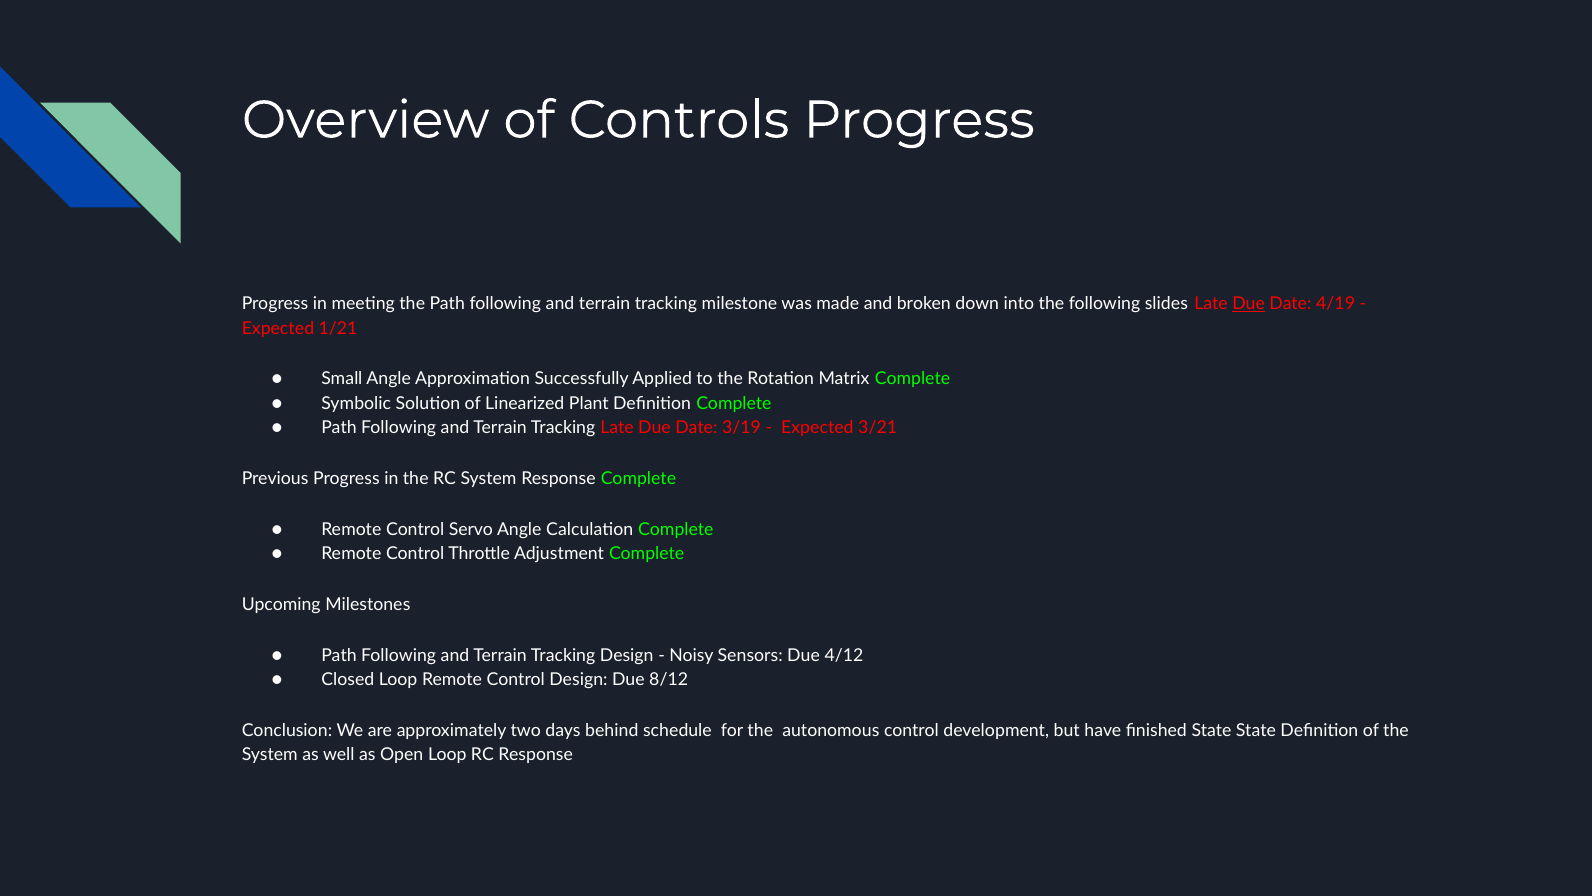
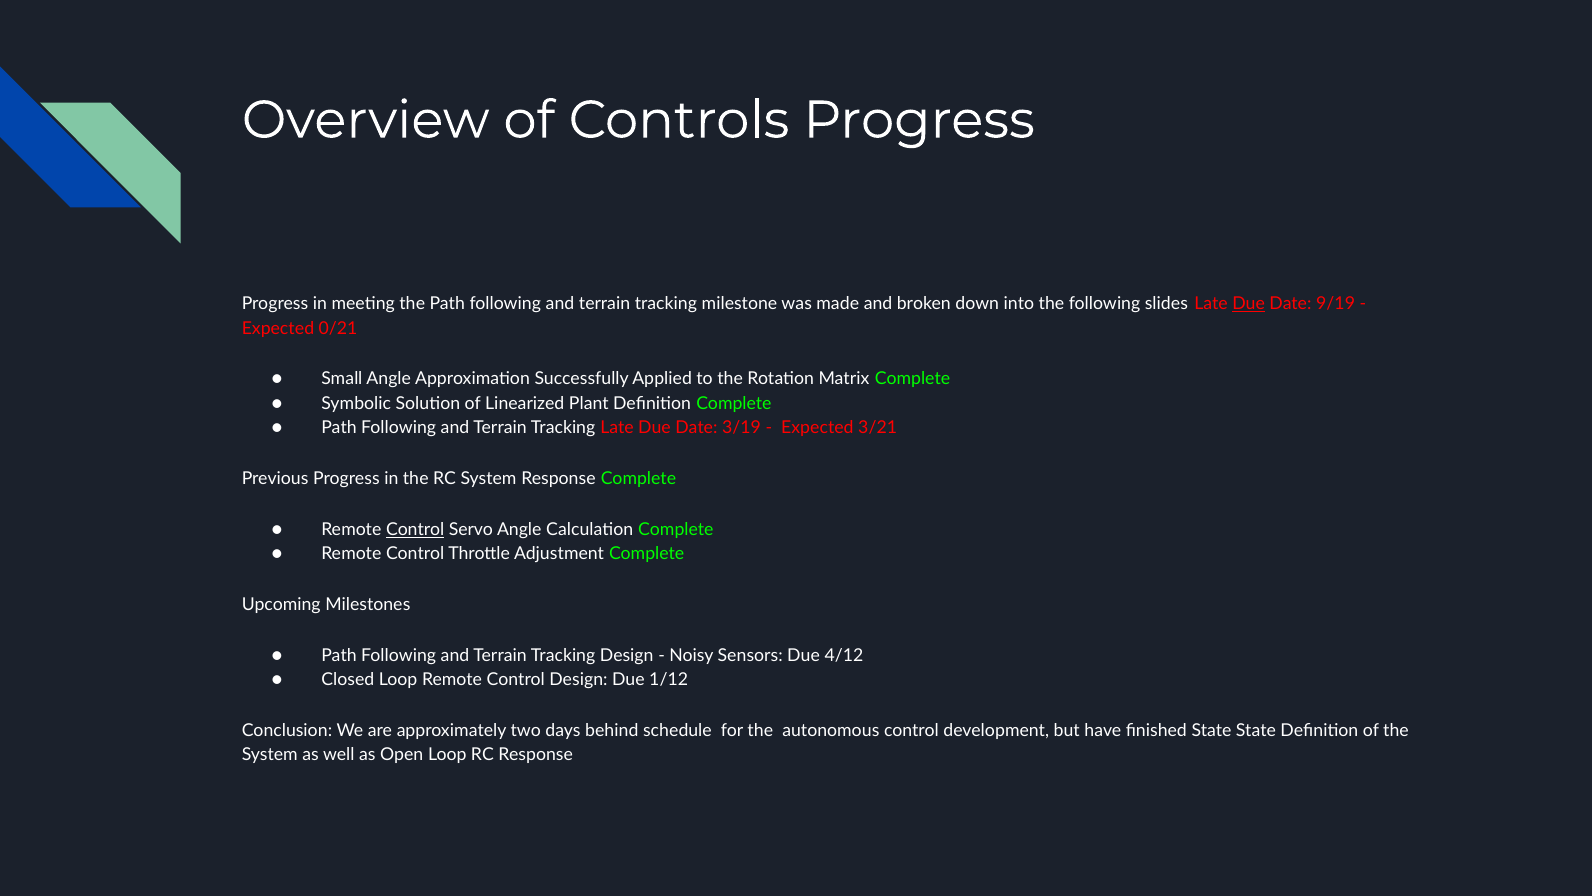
4/19: 4/19 -> 9/19 (1336, 304)
1/21: 1/21 -> 0/21 (338, 328)
Control underline: none -> present (415, 529)
8/12: 8/12 -> 1/12 (669, 680)
